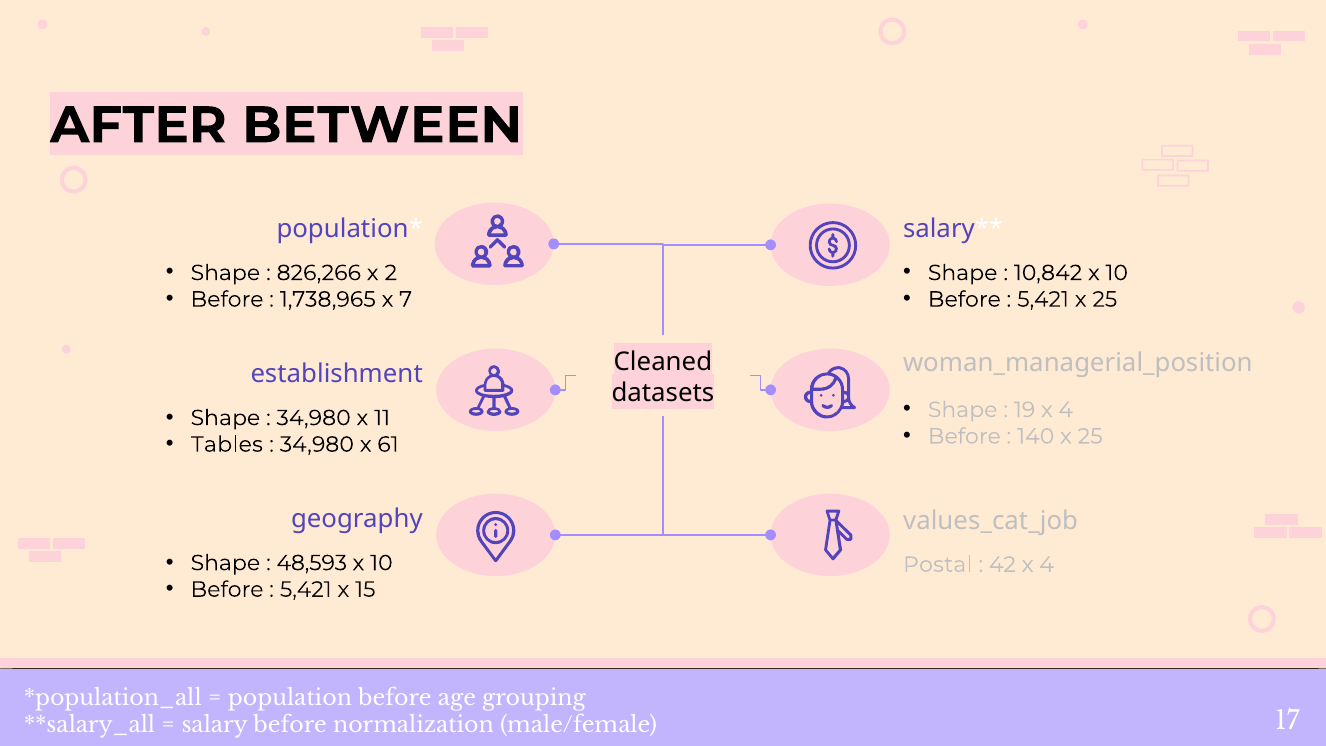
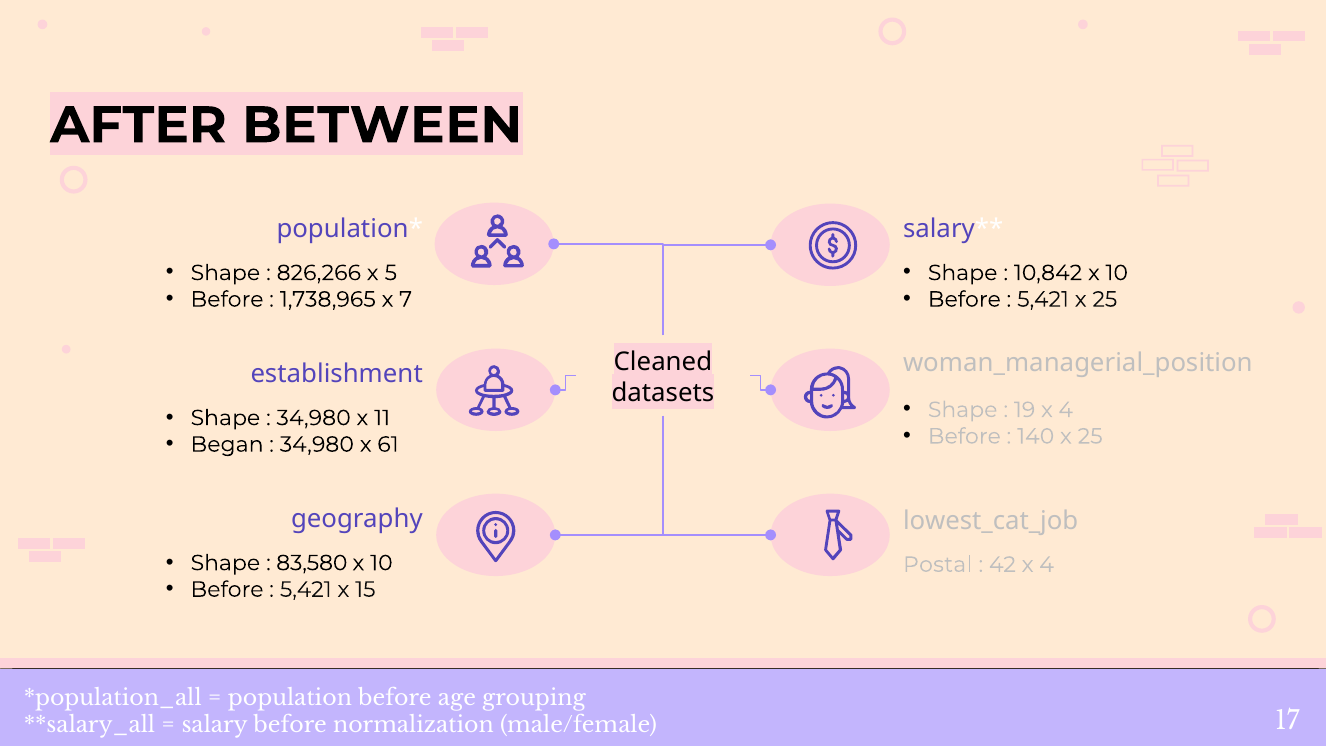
2: 2 -> 5 (391, 273)
Tables: Tables -> Began (227, 444)
values_cat_job: values_cat_job -> lowest_cat_job (991, 521)
48,593: 48,593 -> 83,580 (312, 563)
